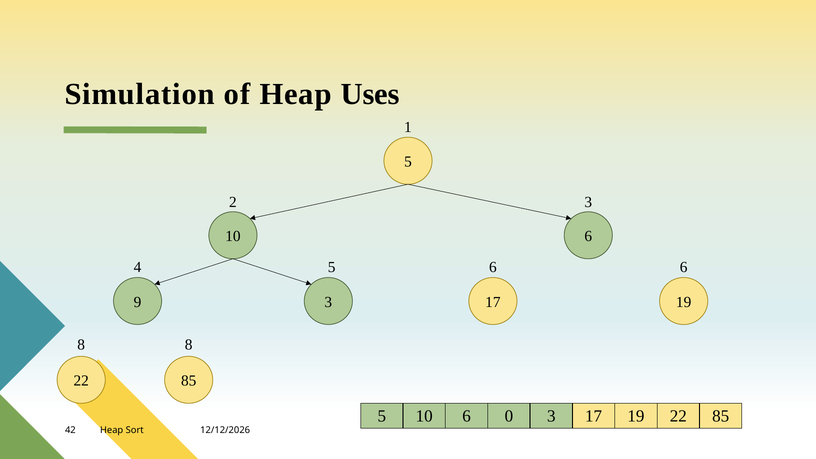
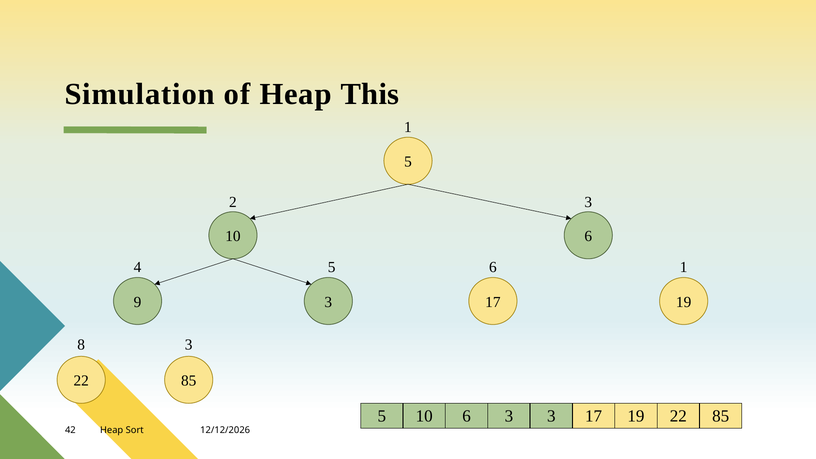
Uses: Uses -> This (370, 94)
6 6: 6 -> 1 (684, 267)
8 8: 8 -> 3 (189, 345)
6 0: 0 -> 3 (509, 416)
